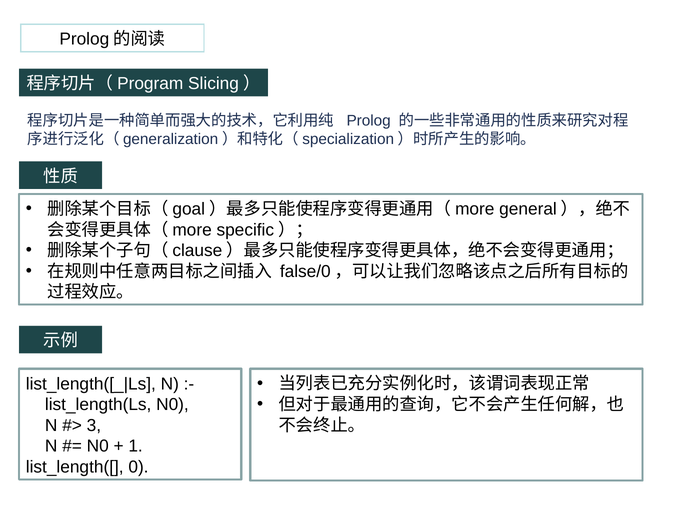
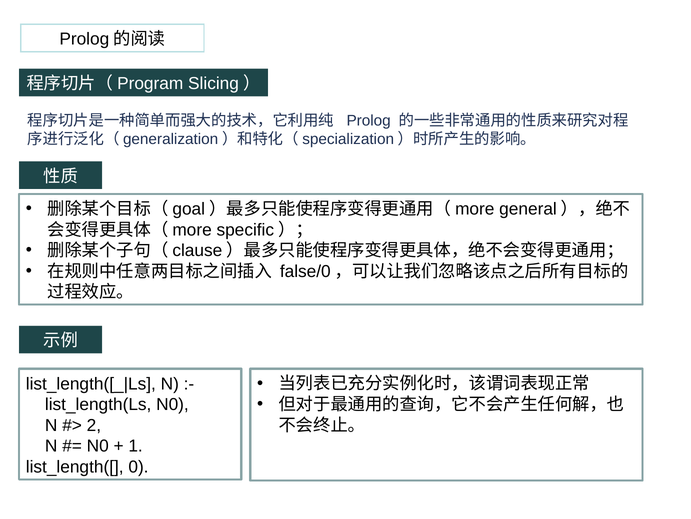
3: 3 -> 2 (94, 425)
